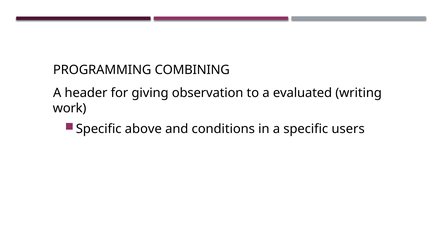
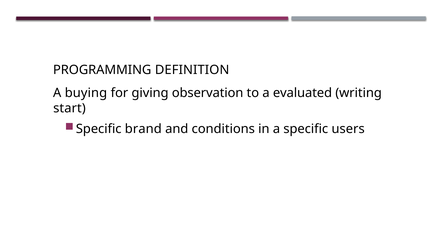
COMBINING: COMBINING -> DEFINITION (192, 70)
header: header -> buying (86, 93)
work: work -> start (69, 109)
above: above -> brand (143, 129)
